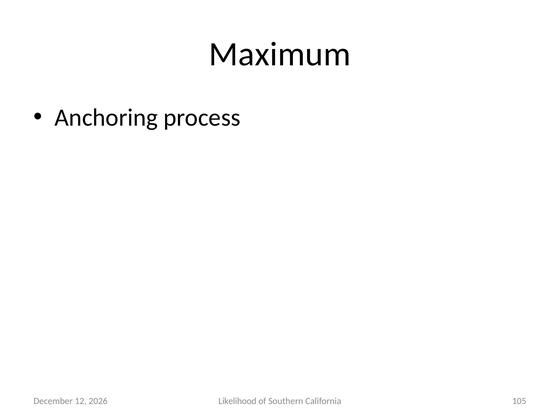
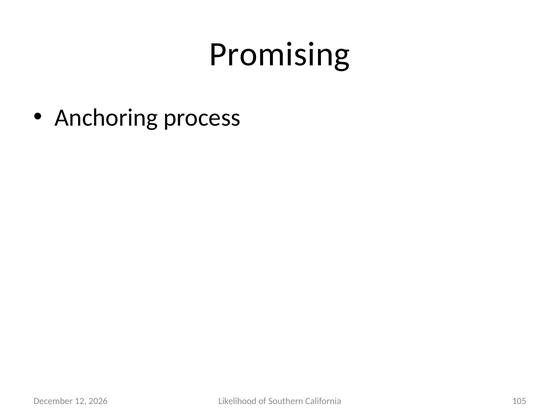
Maximum: Maximum -> Promising (280, 54)
